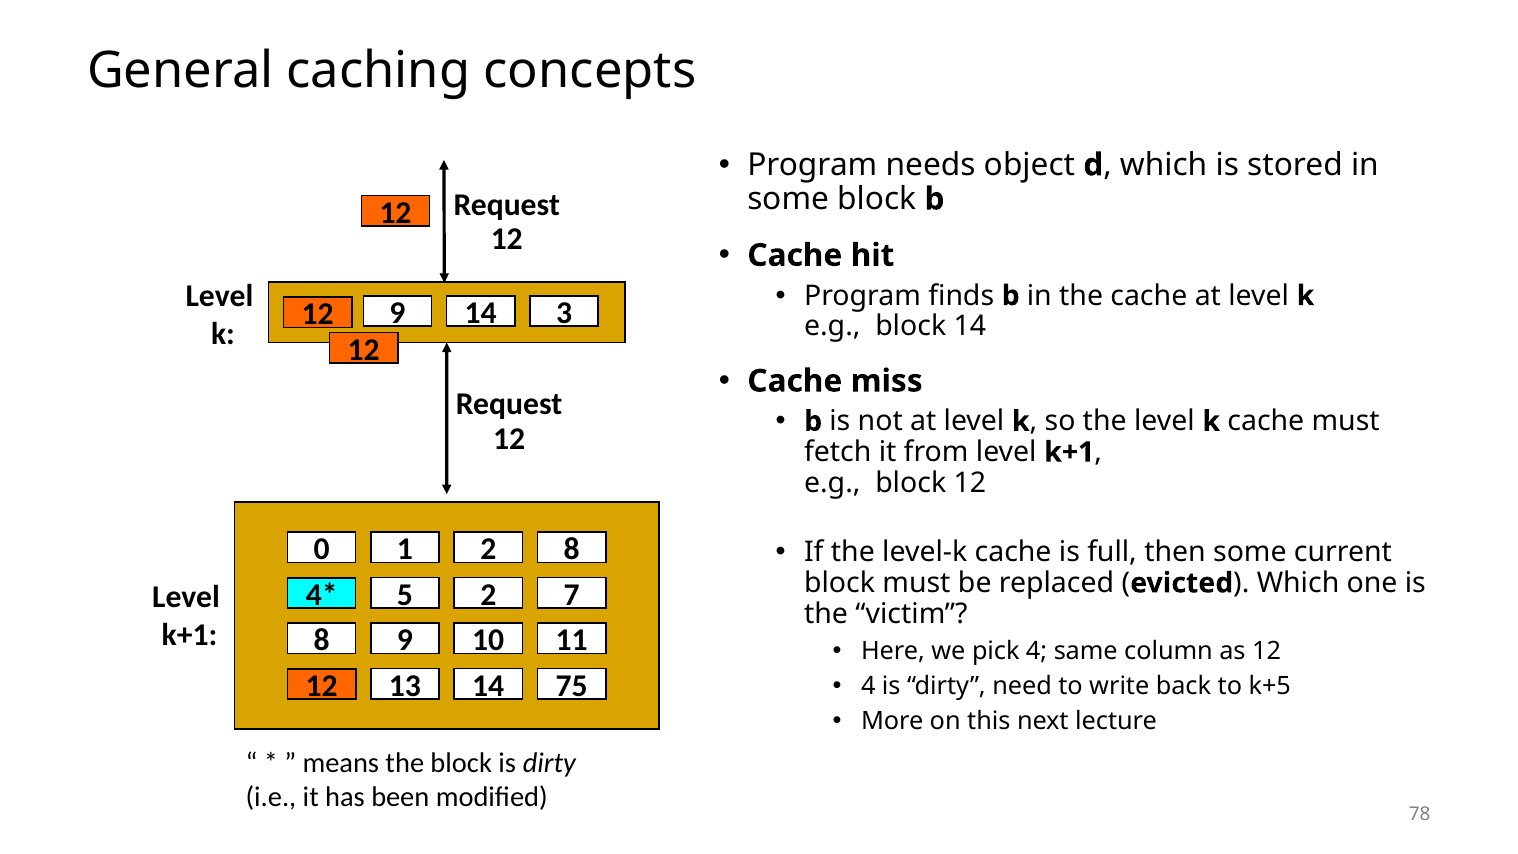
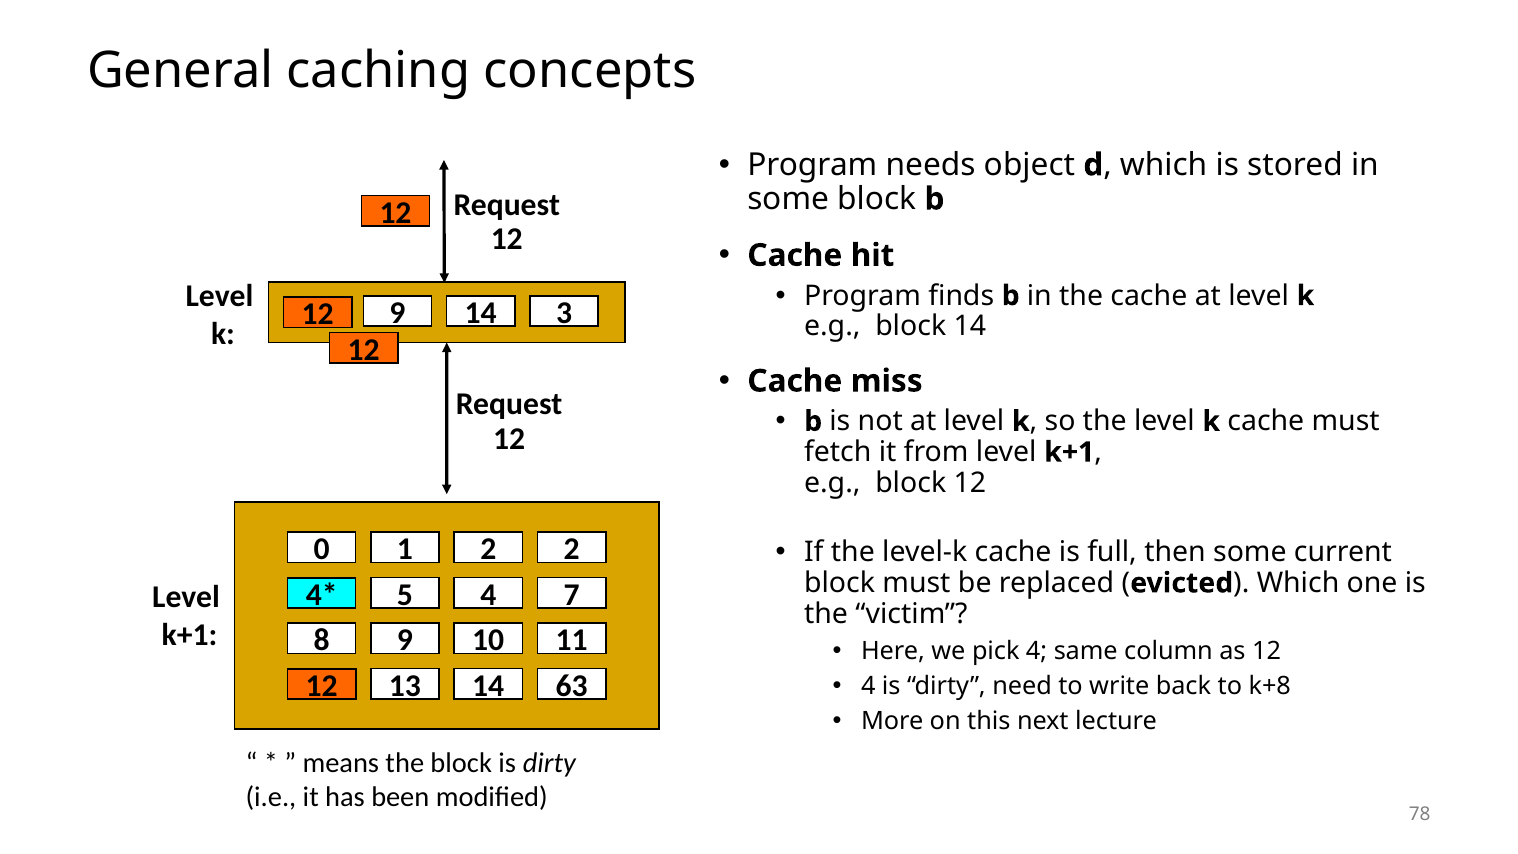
2 8: 8 -> 2 (572, 549)
5 2: 2 -> 4 (488, 595)
75: 75 -> 63 (572, 686)
k+5: k+5 -> k+8 (1270, 686)
